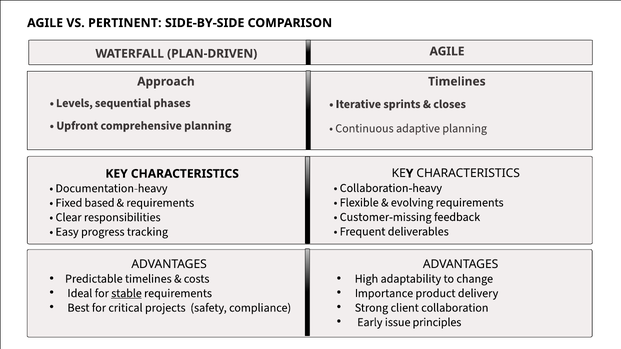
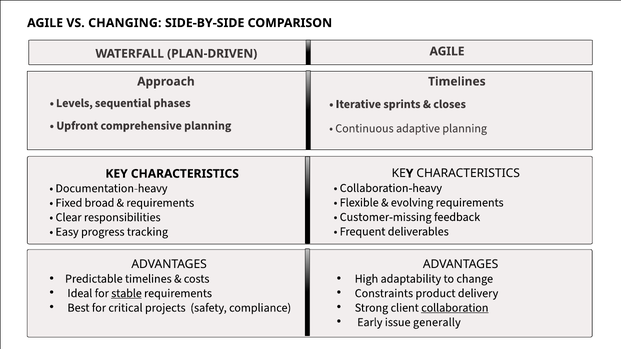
PERTINENT: PERTINENT -> CHANGING (125, 23)
based: based -> broad (99, 203)
Importance: Importance -> Constraints (384, 293)
collaboration underline: none -> present (455, 308)
principles: principles -> generally (437, 322)
